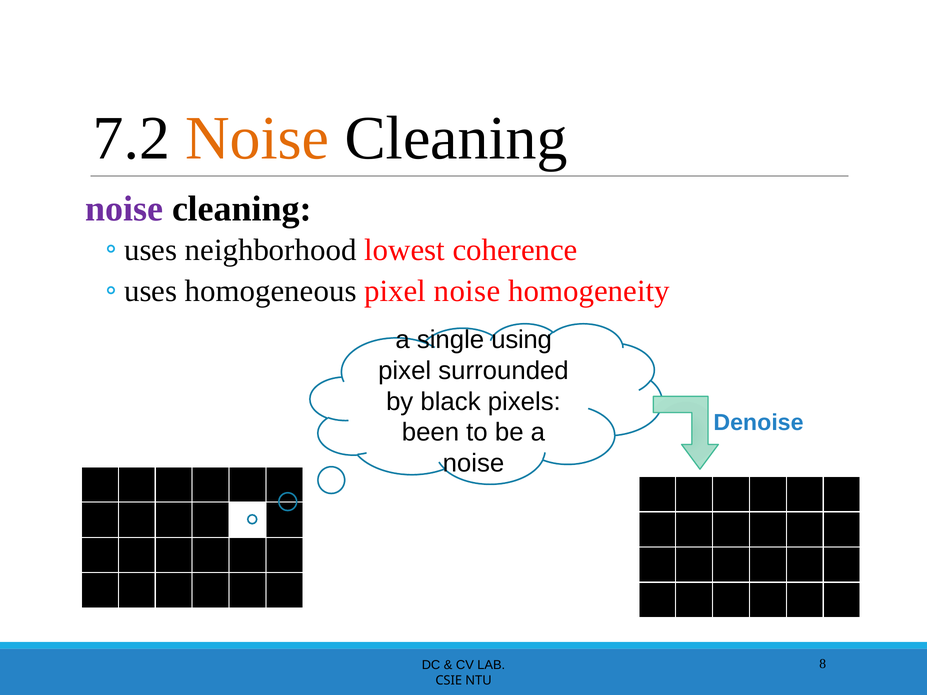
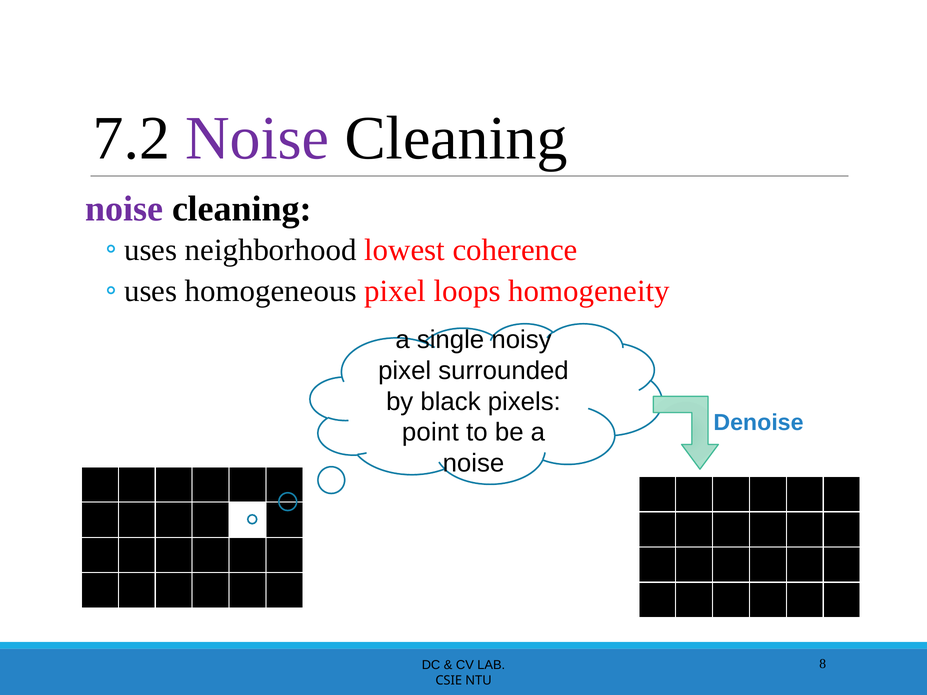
Noise colour: orange -> purple (257, 138)
pixel noise: noise -> loops (467, 291)
using: using -> noisy (521, 340)
been: been -> point (430, 433)
